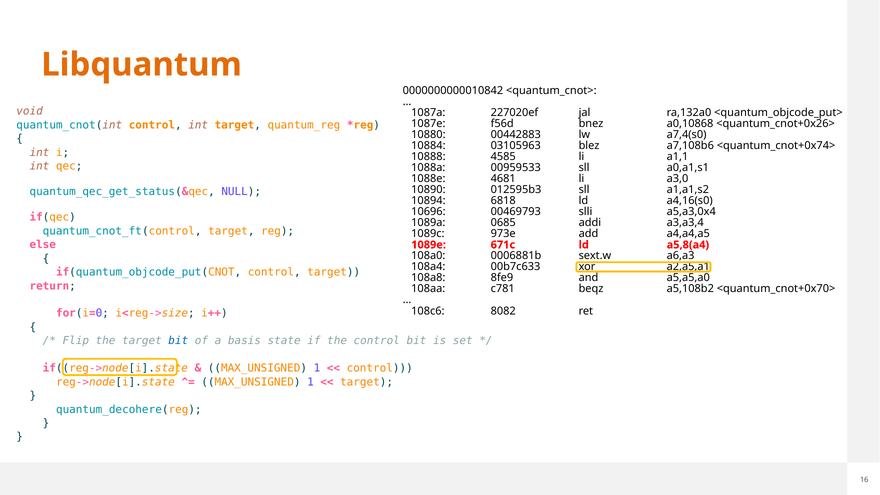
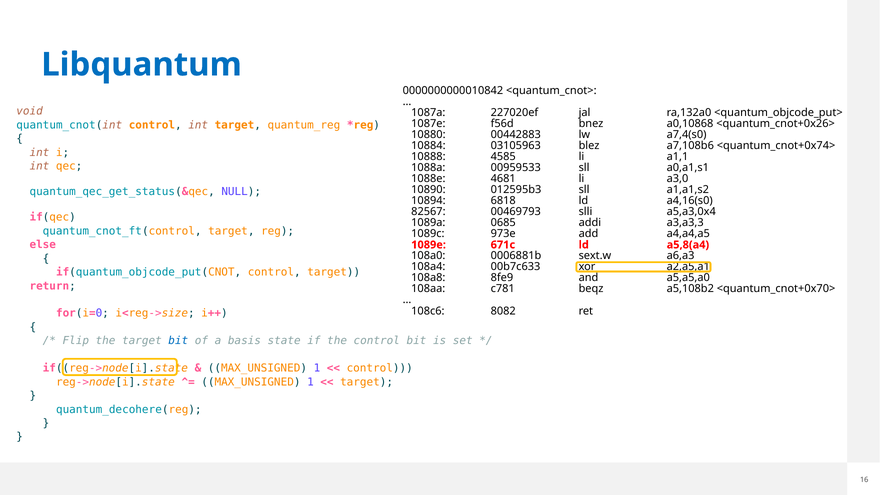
Libquantum colour: orange -> blue (141, 65)
10696: 10696 -> 82567 (428, 212)
a3,a3,4: a3,a3,4 -> a3,a3,3 (685, 223)
